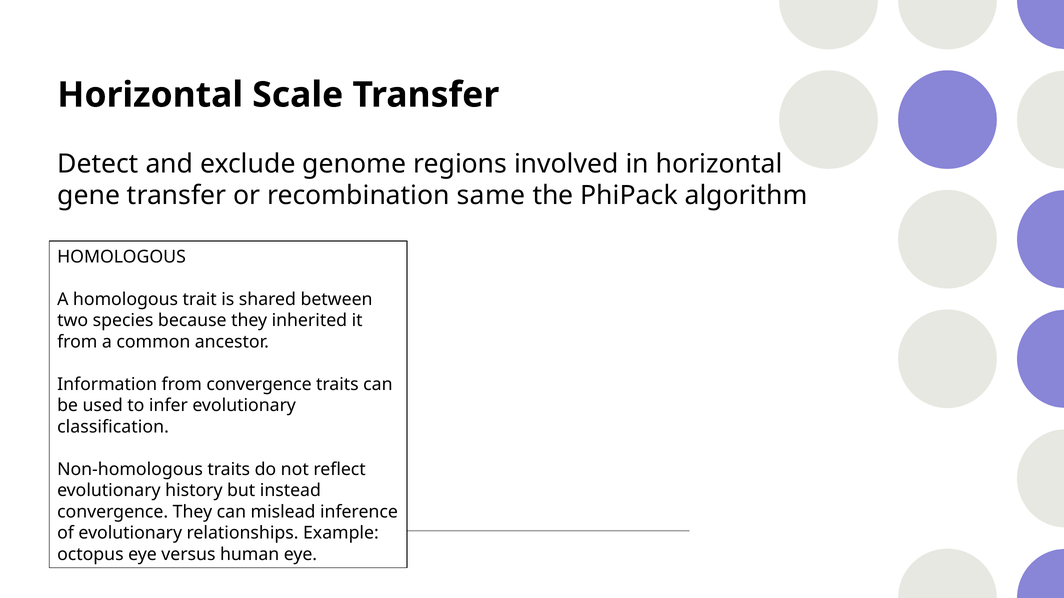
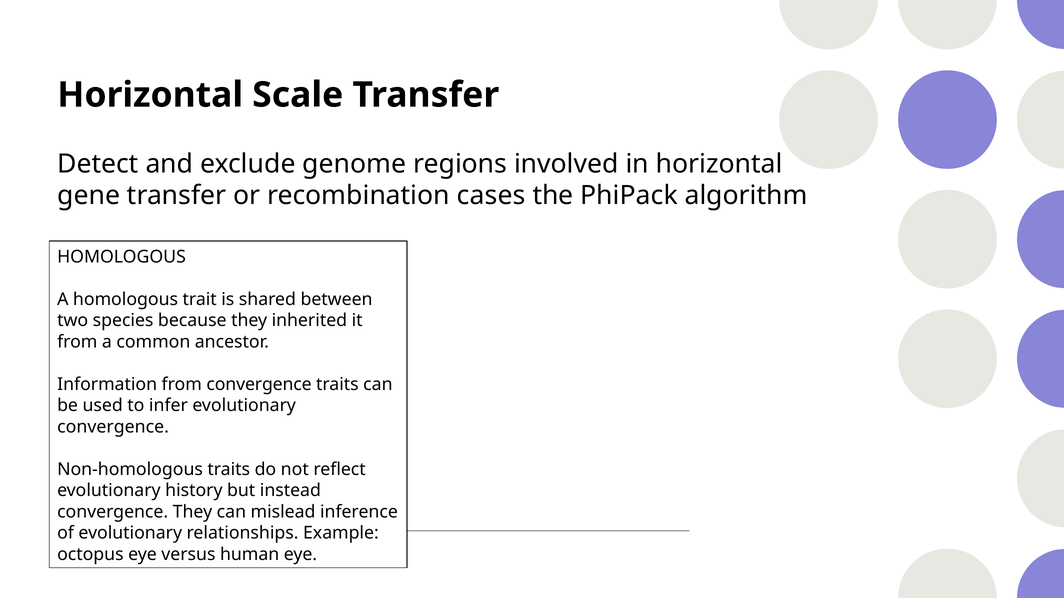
same: same -> cases (491, 196)
classification: classification -> convergence (113, 427)
